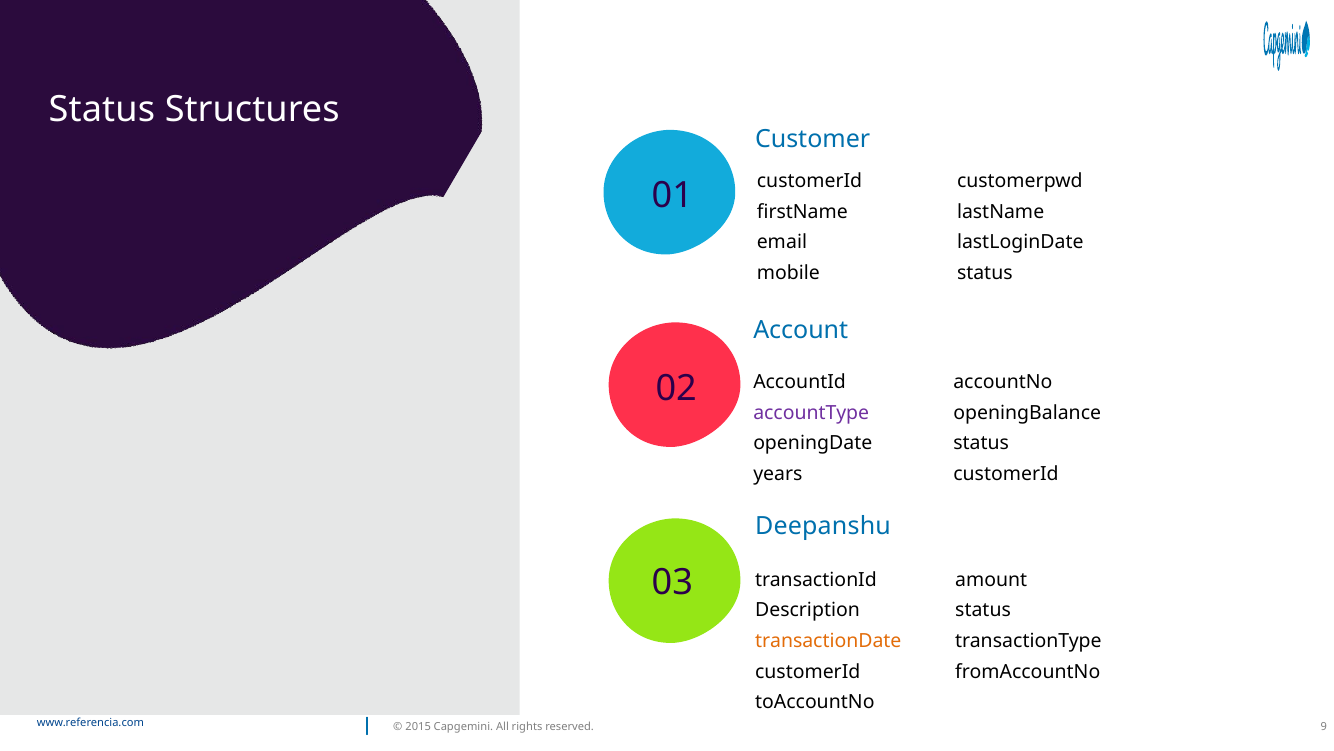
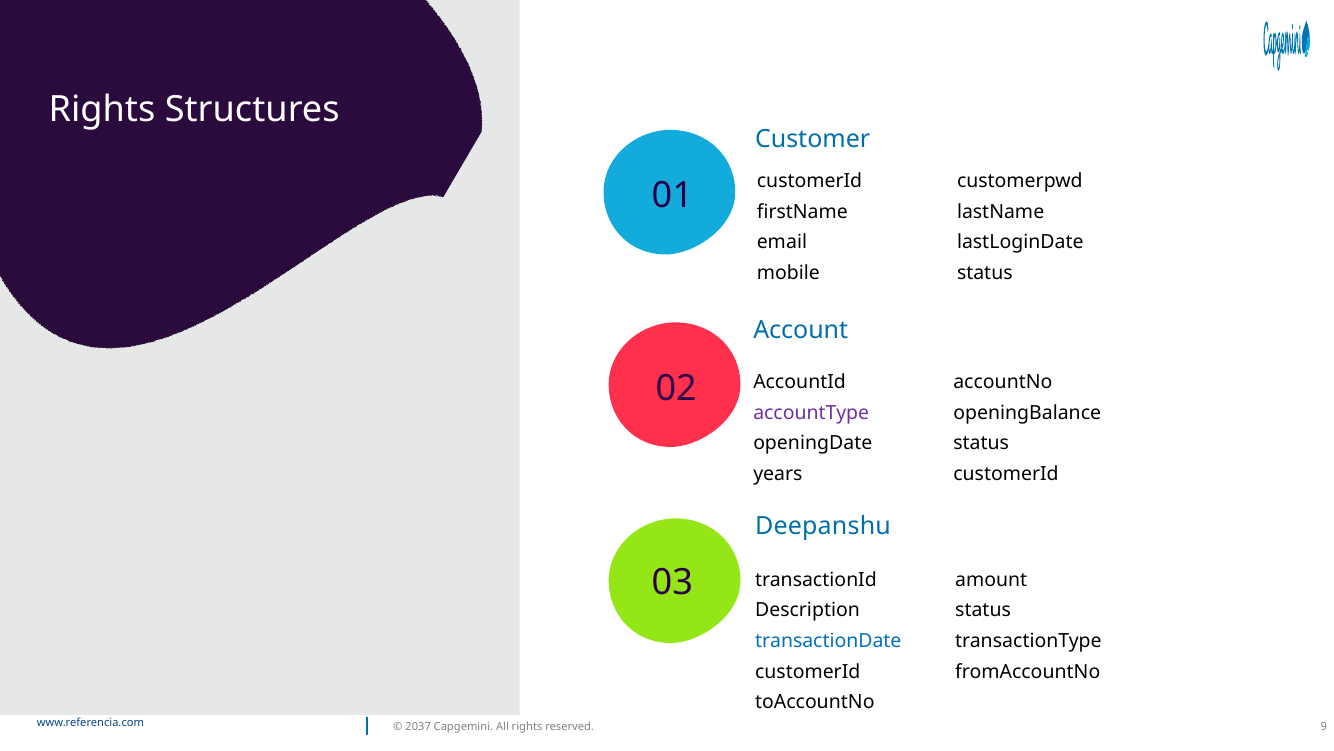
Status: Status -> Rights (102, 110)
transactionDate colour: orange -> blue (828, 641)
2015: 2015 -> 2037 (418, 726)
